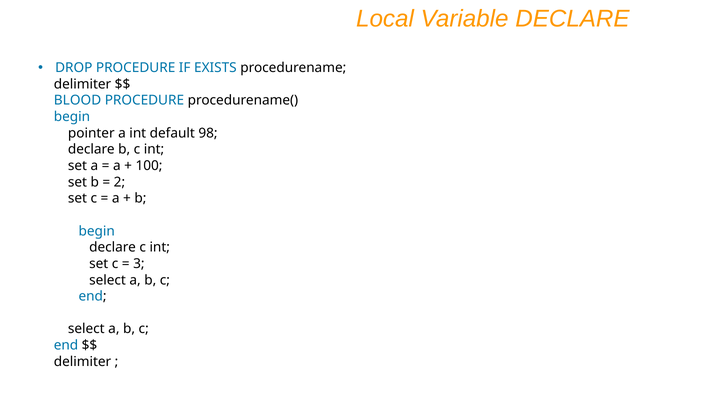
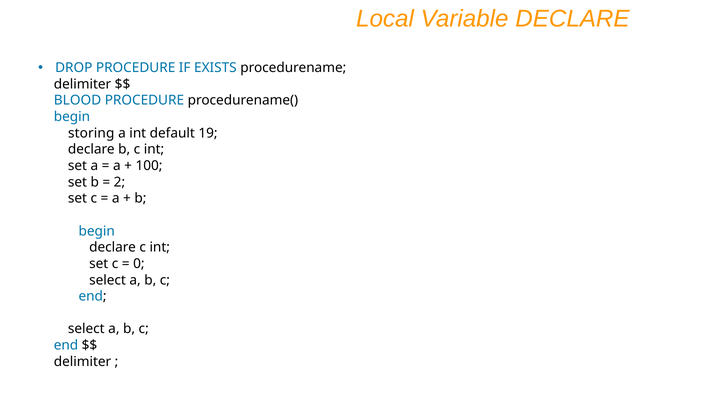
pointer: pointer -> storing (91, 133)
98: 98 -> 19 (208, 133)
3: 3 -> 0 (139, 264)
